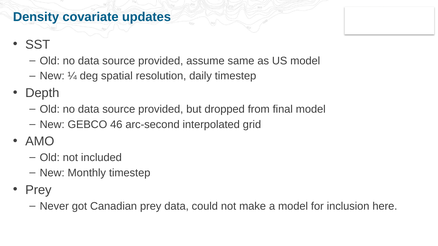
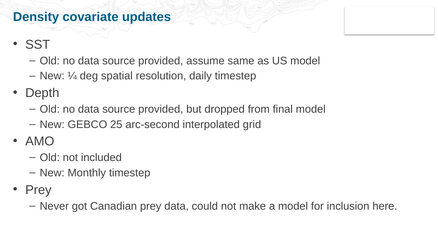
46: 46 -> 25 (116, 125)
